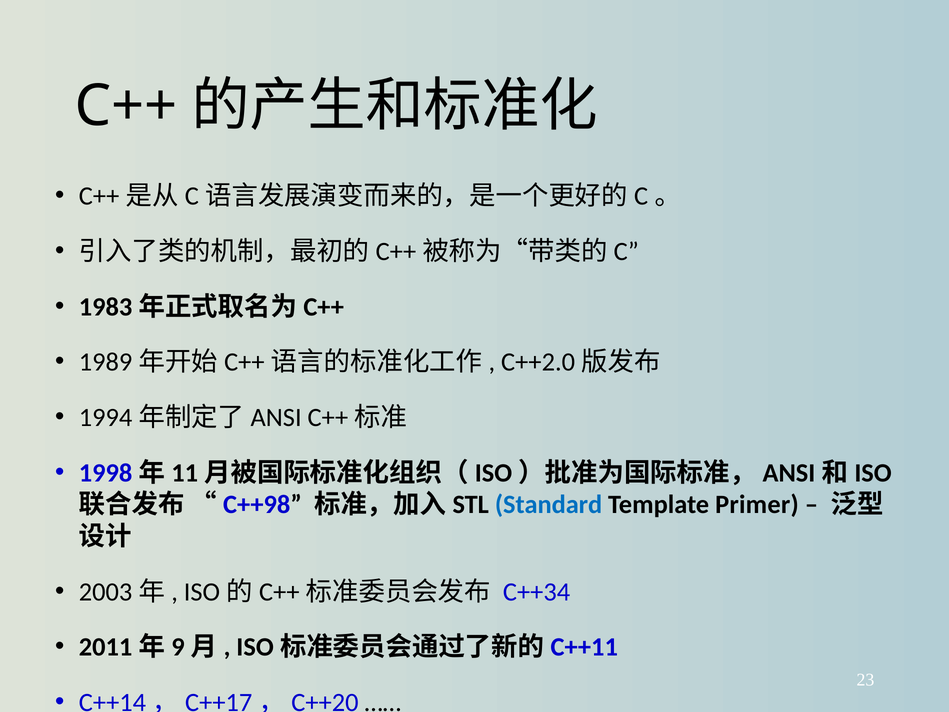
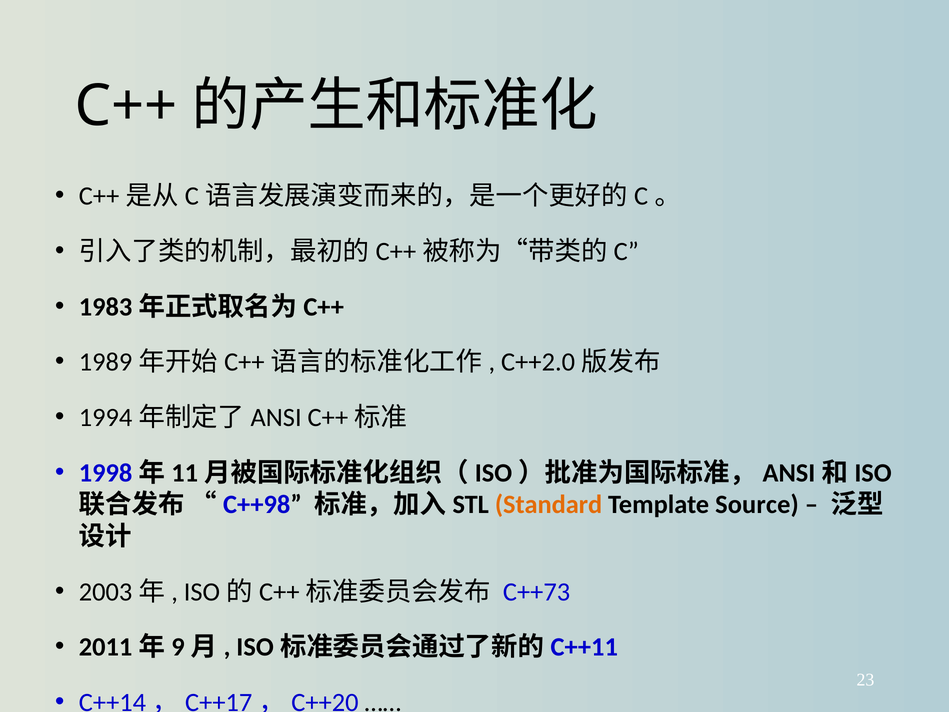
Standard colour: blue -> orange (549, 505)
Primer: Primer -> Source (757, 505)
C++34: C++34 -> C++73 (537, 592)
